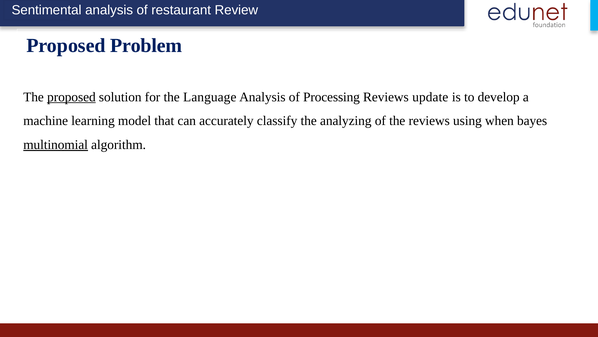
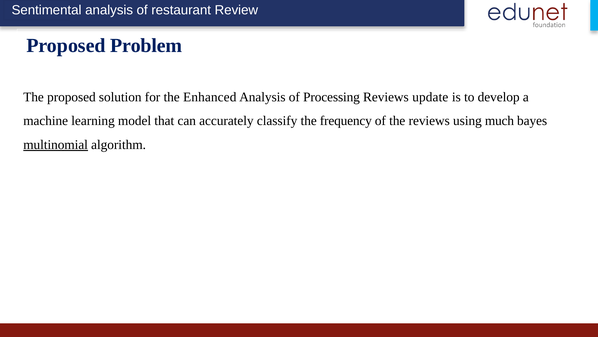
proposed underline: present -> none (71, 97)
Language: Language -> Enhanced (210, 97)
analyzing: analyzing -> frequency (346, 121)
when: when -> much (499, 121)
